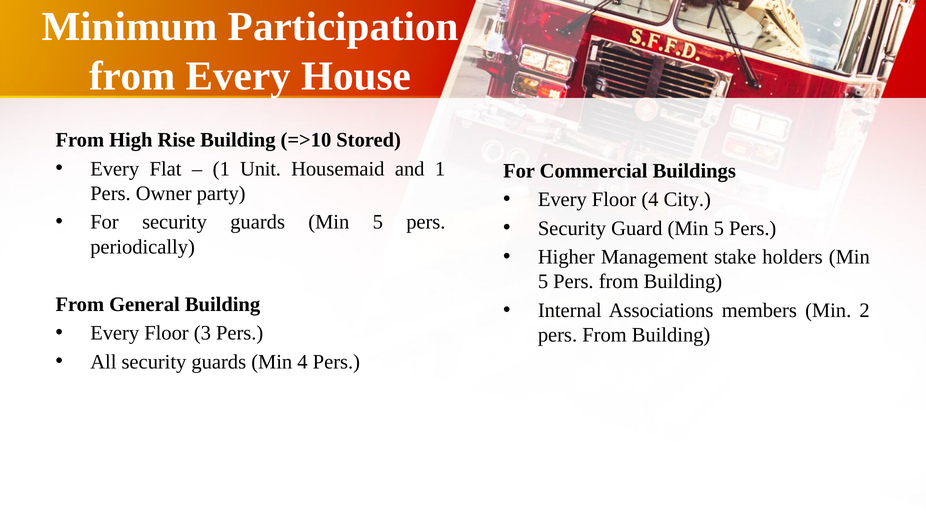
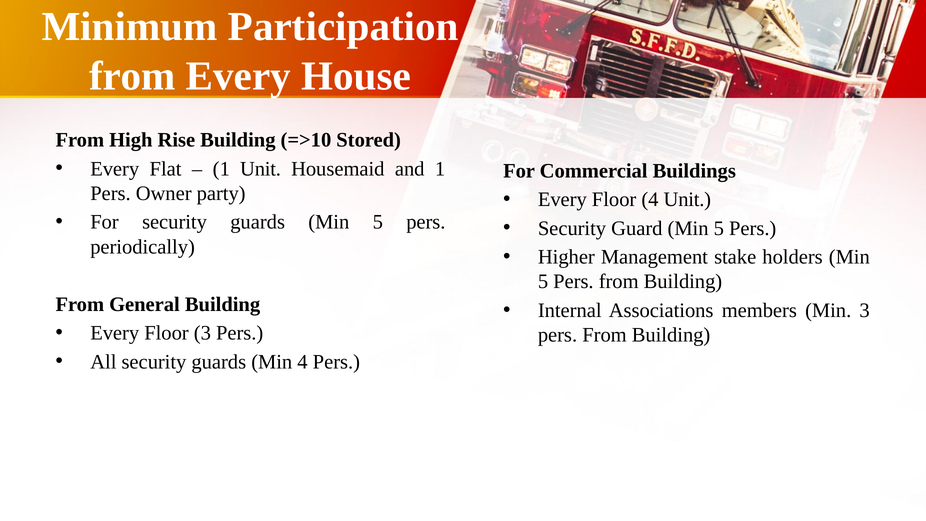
4 City: City -> Unit (687, 199)
Min 2: 2 -> 3 (865, 310)
